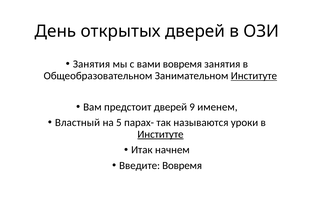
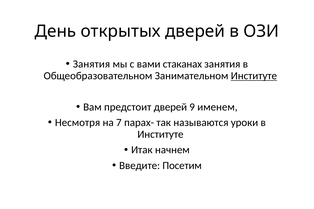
вами вовремя: вовремя -> стаканах (182, 64)
Властный: Властный -> Несмотря (78, 123)
5: 5 -> 7 (119, 123)
Институте underline: present -> none (160, 134)
Введите Вовремя: Вовремя -> Посетим (182, 166)
